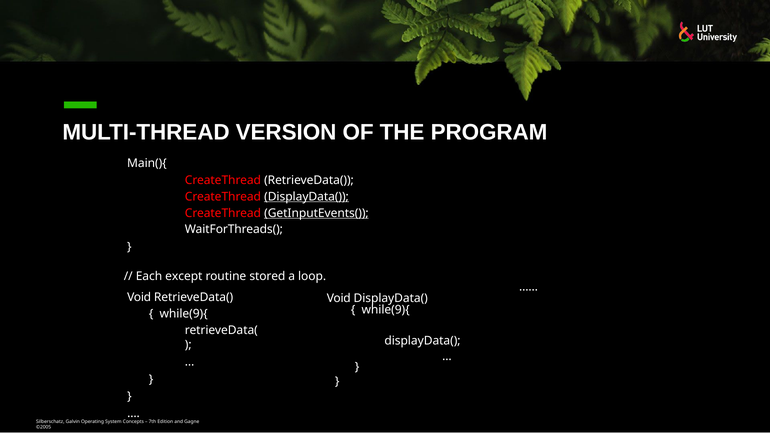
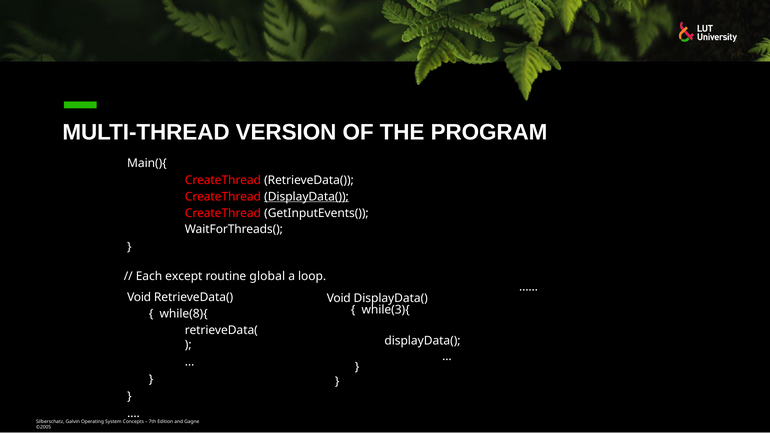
GetInputEvents( underline: present -> none (316, 213)
stored: stored -> global (267, 276)
while(9){: while(9){ -> while(3){ (386, 310)
while(9){: while(9){ -> while(8){ (184, 314)
